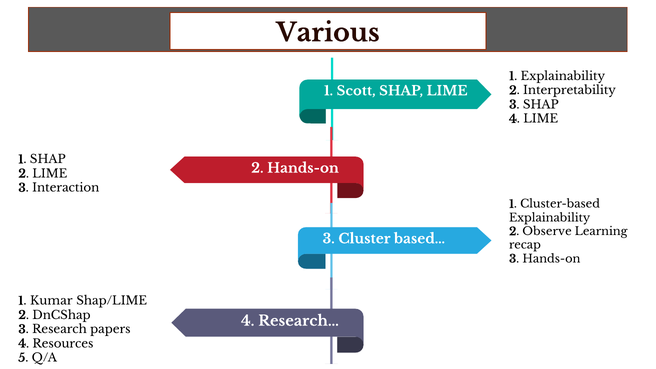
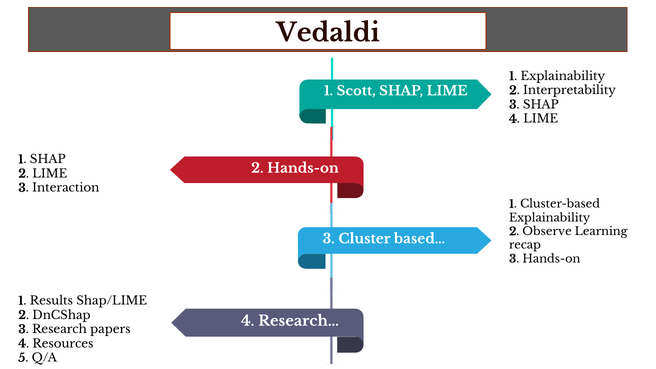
Various: Various -> Vedaldi (328, 33)
Kumar: Kumar -> Results (51, 301)
